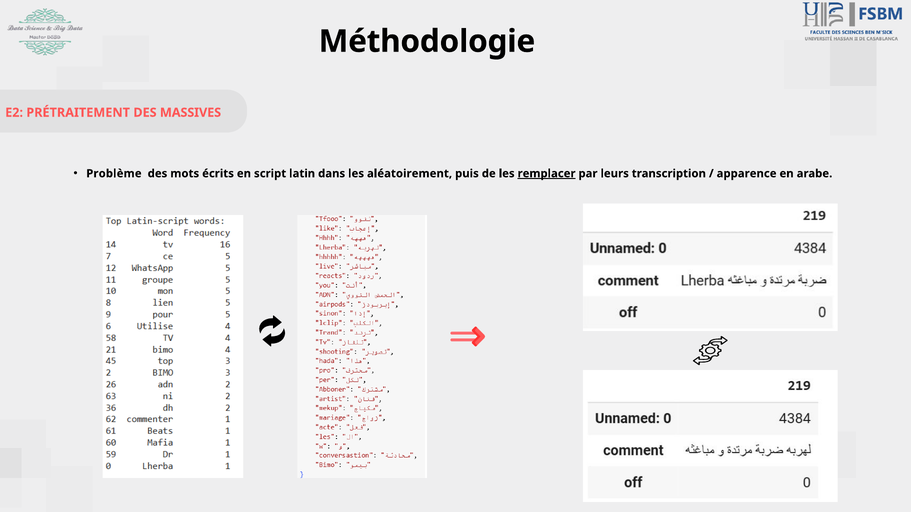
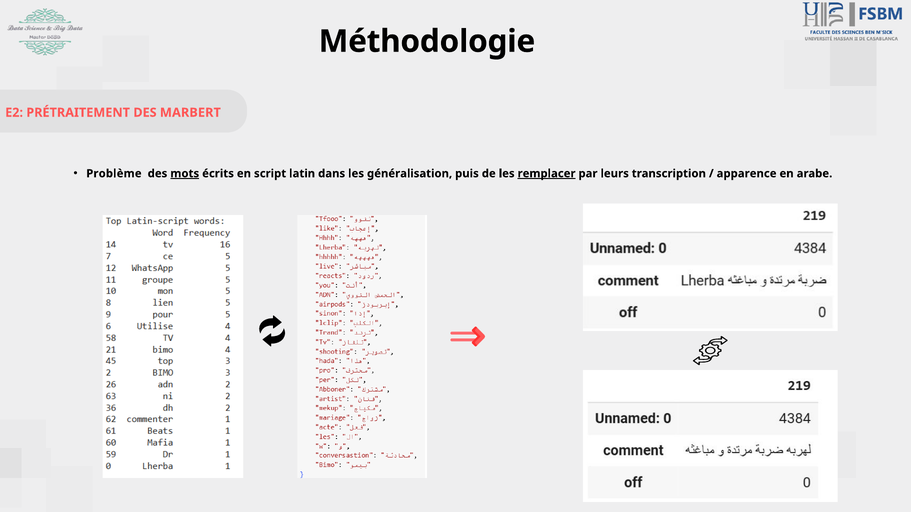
MASSIVES: MASSIVES -> MARBERT (190, 113)
mots underline: none -> present (185, 174)
aléatoirement: aléatoirement -> généralisation (410, 174)
